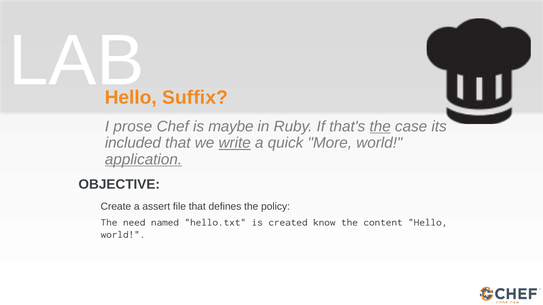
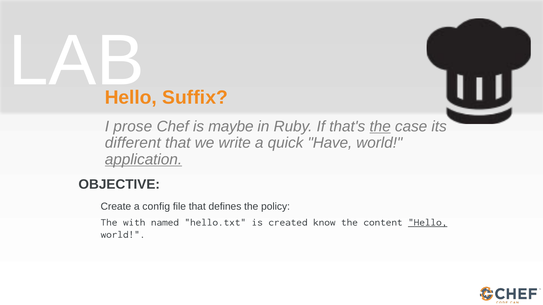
included: included -> different (133, 143)
write underline: present -> none (235, 143)
More: More -> Have (330, 143)
assert: assert -> config (156, 207)
need: need -> with (134, 223)
Hello underline: none -> present (428, 223)
